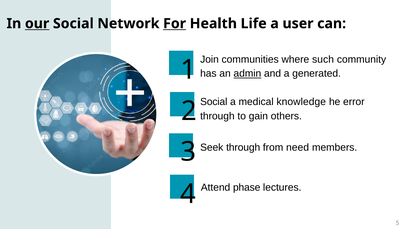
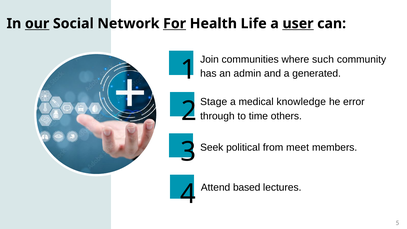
user underline: none -> present (298, 24)
admin underline: present -> none (247, 74)
Social: Social -> Stage (214, 102)
gain: gain -> time (258, 116)
Seek through: through -> political (243, 148)
need: need -> meet (298, 148)
phase: phase -> based (247, 187)
